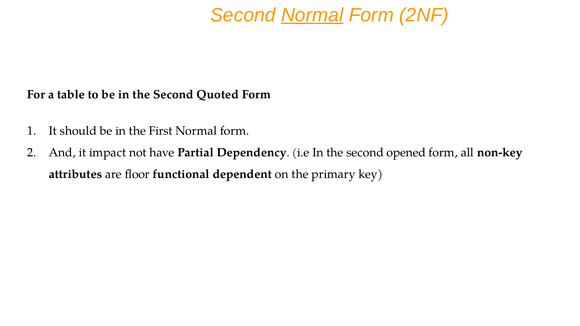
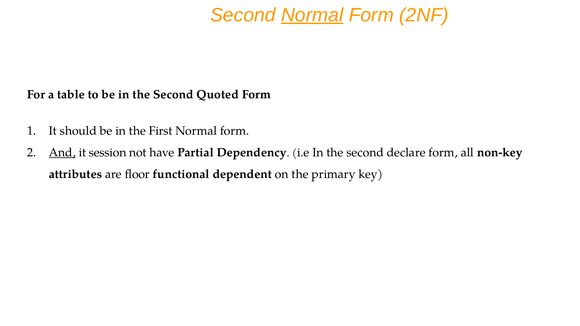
And underline: none -> present (62, 153)
impact: impact -> session (108, 153)
opened: opened -> declare (406, 153)
